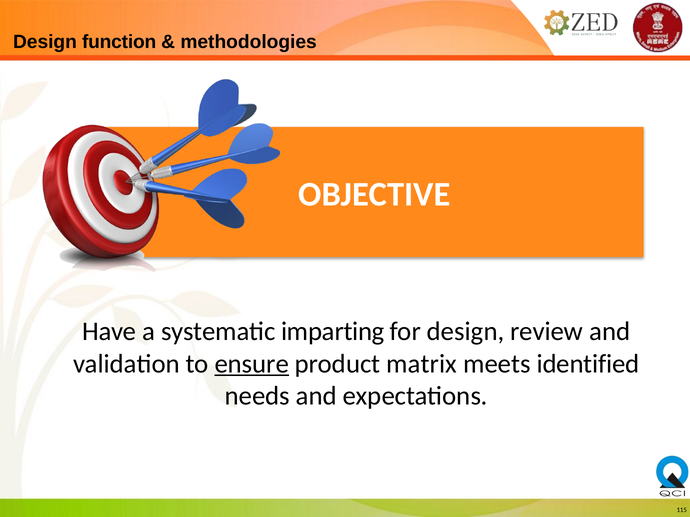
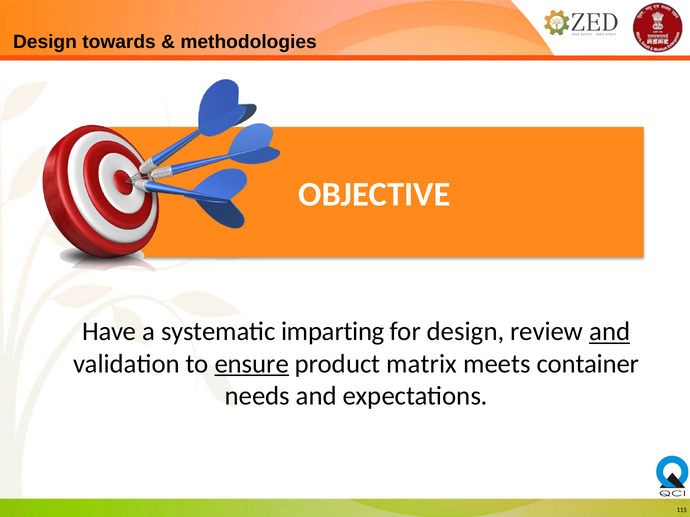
function: function -> towards (119, 42)
and underline: none -> present (610, 332)
identified: identified -> container (588, 364)
